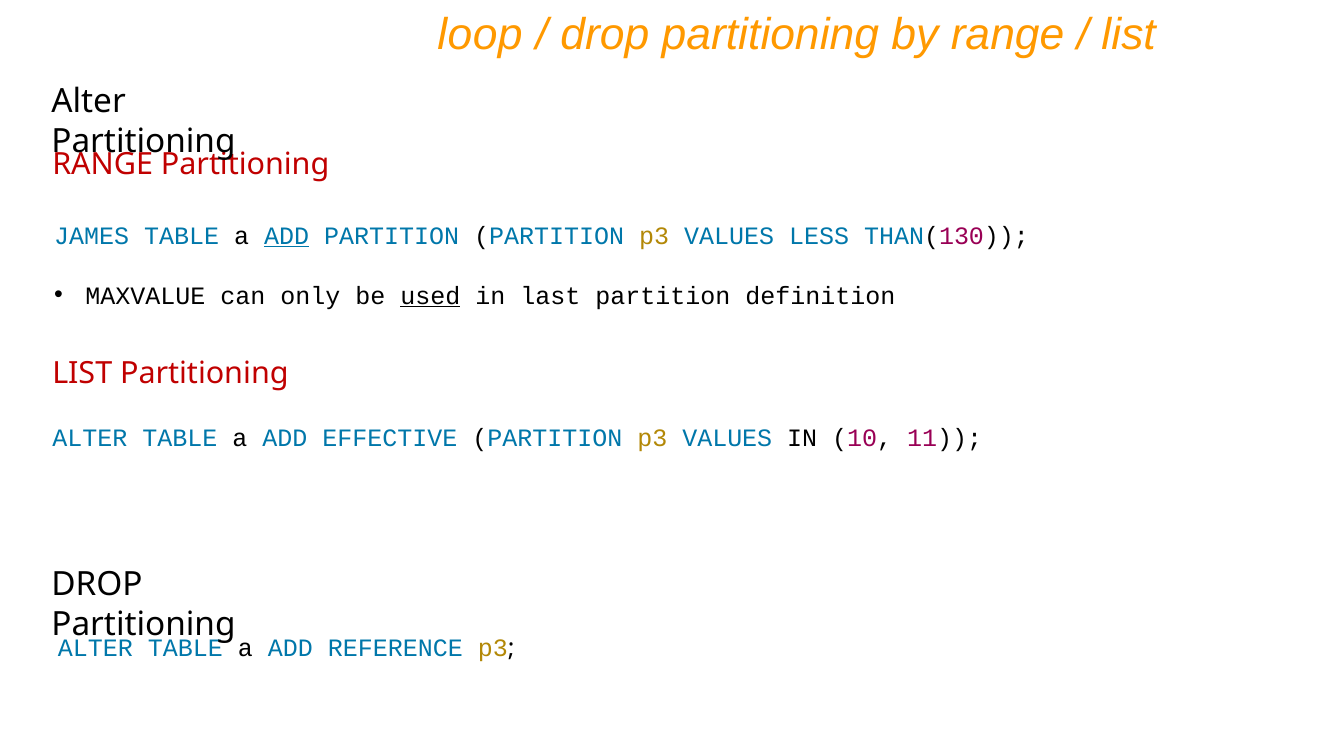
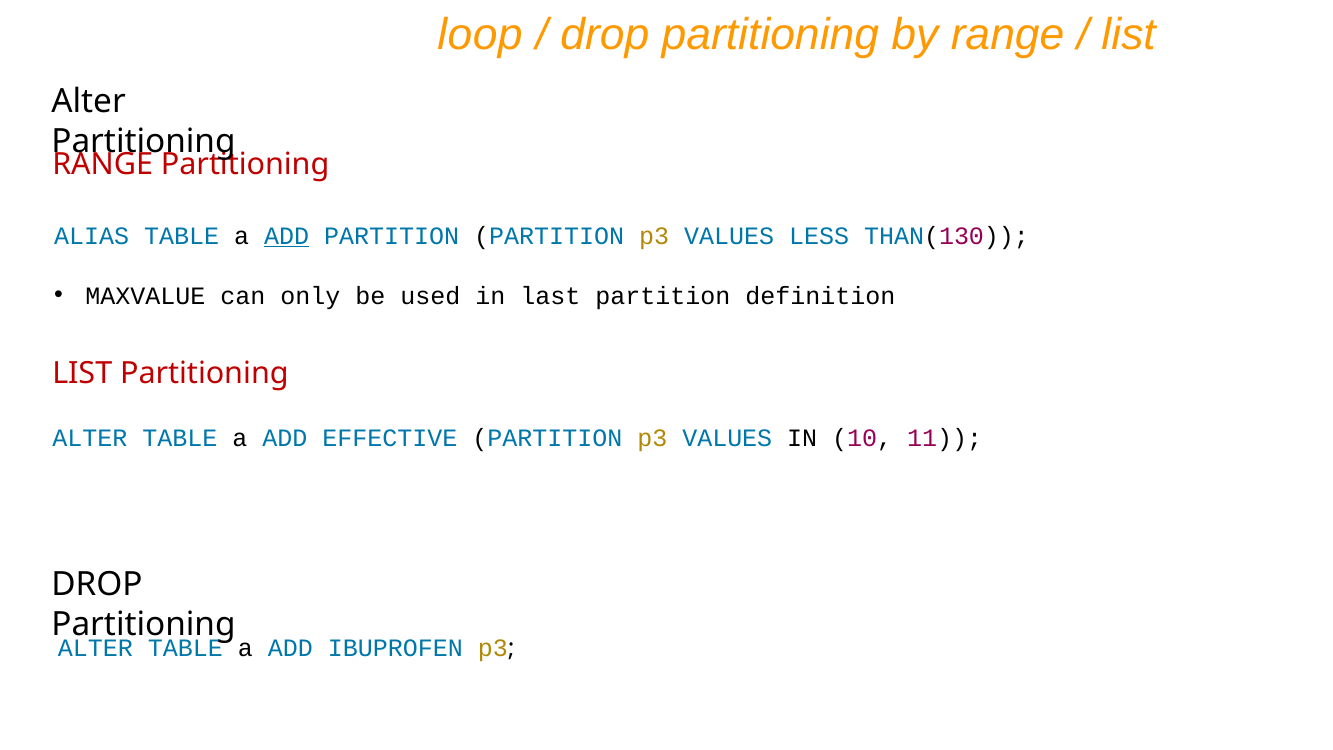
JAMES: JAMES -> ALIAS (92, 236)
used underline: present -> none (430, 296)
REFERENCE: REFERENCE -> IBUPROFEN (395, 648)
